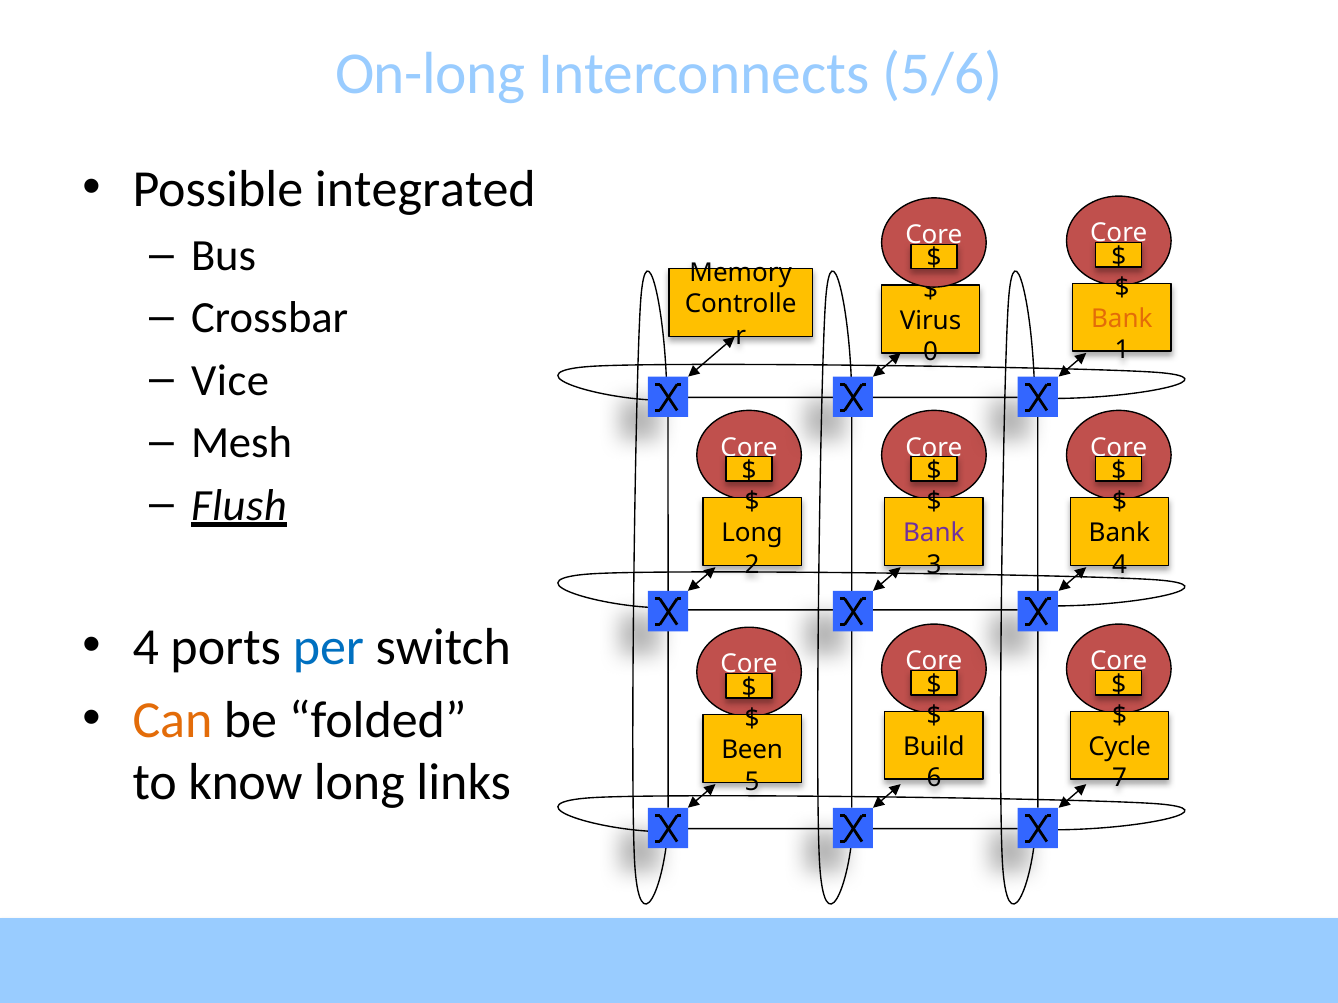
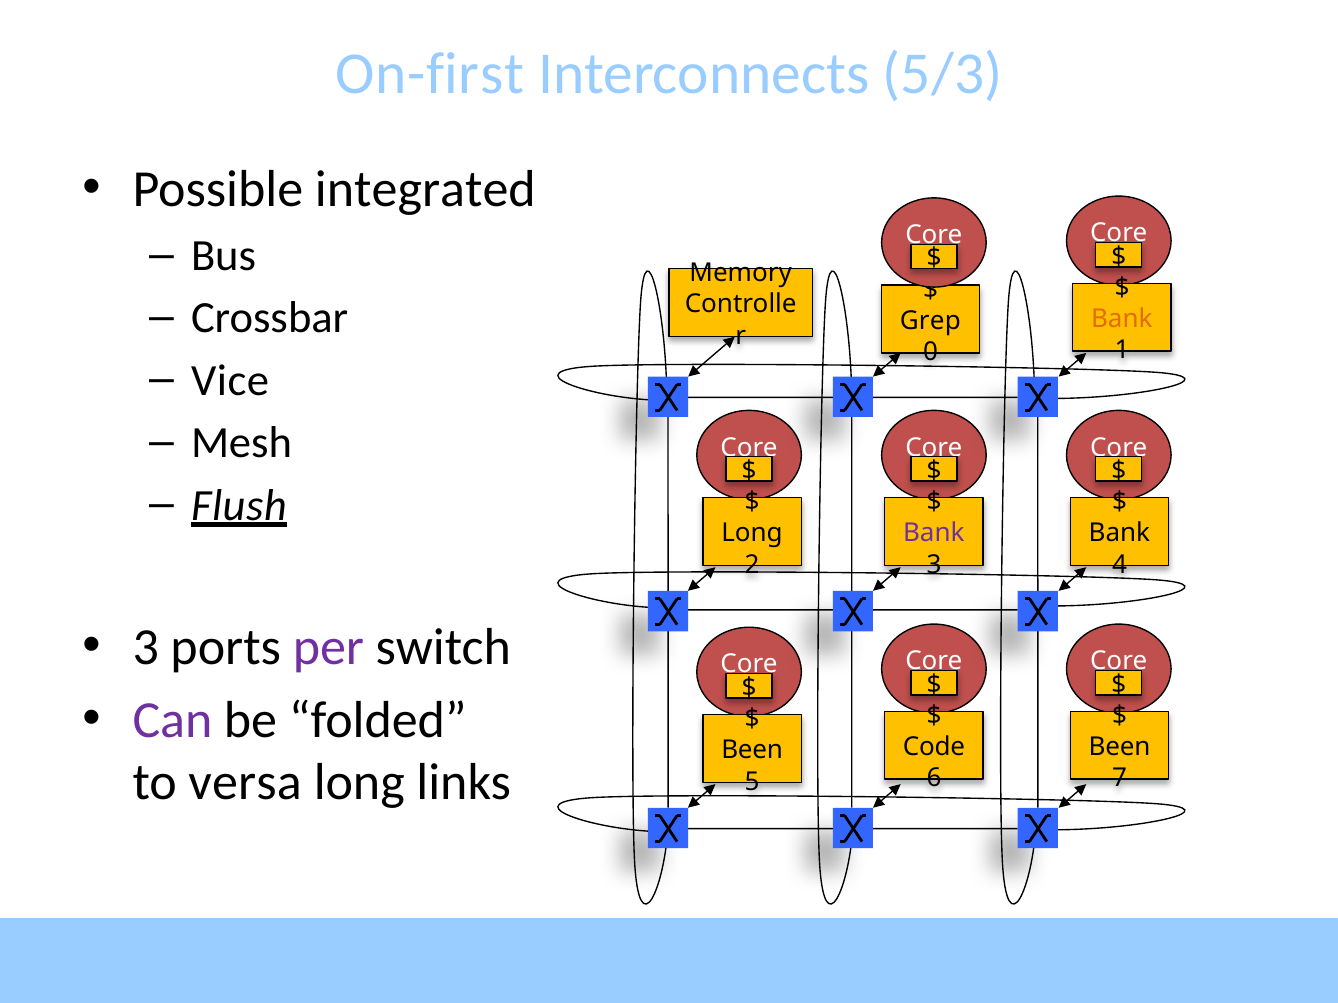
On-long: On-long -> On-first (430, 74)
5/6: 5/6 -> 5/3 (942, 74)
Virus: Virus -> Grep (930, 321)
4: 4 -> 3 (146, 648)
per colour: blue -> purple (328, 648)
Can colour: orange -> purple (172, 720)
Build: Build -> Code (934, 747)
Cycle: Cycle -> Been (1120, 747)
know: know -> versa (245, 783)
